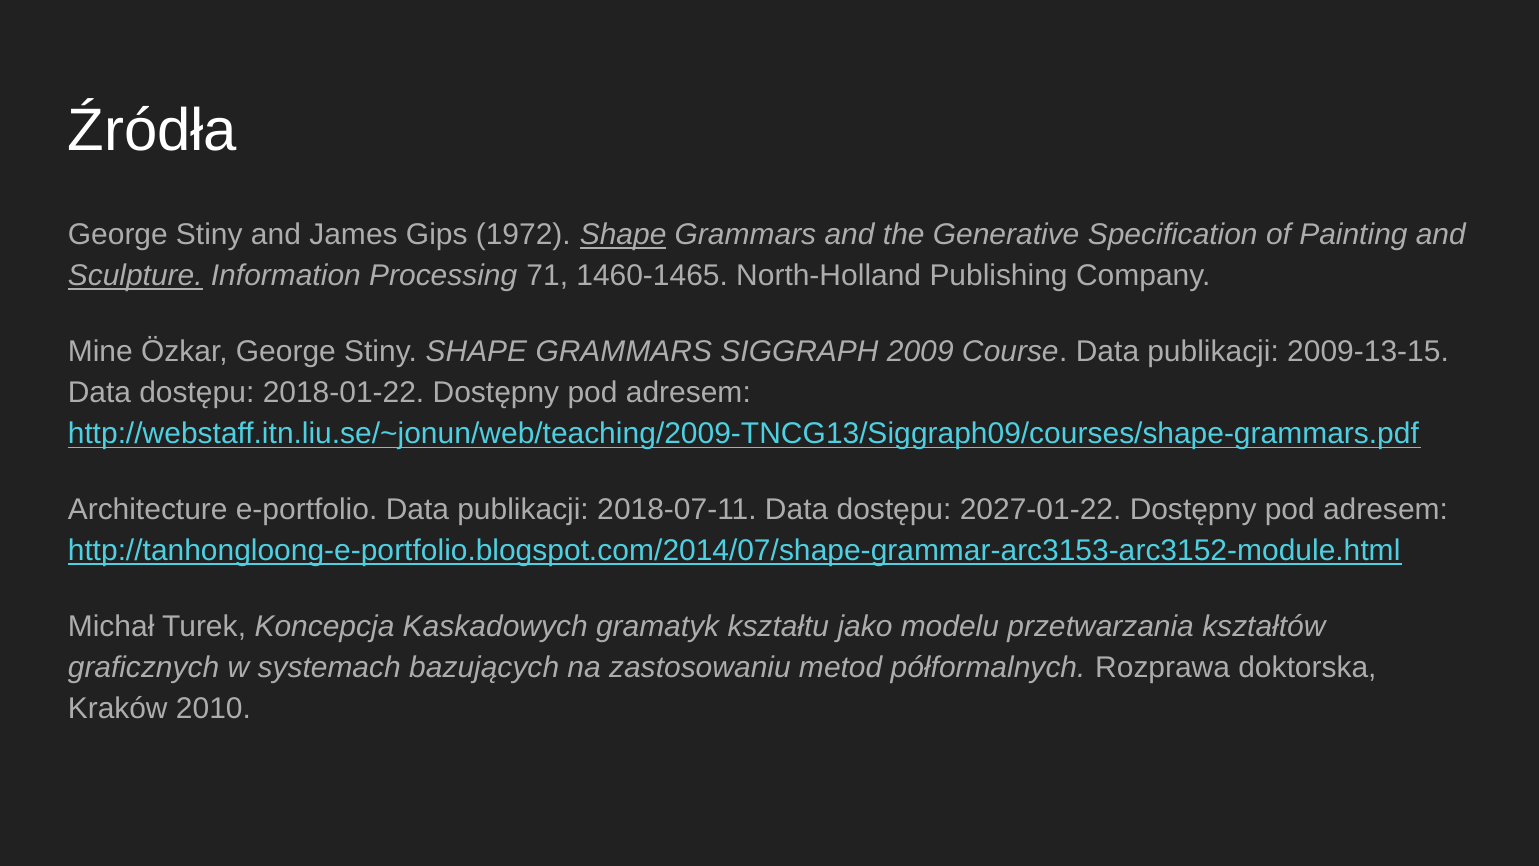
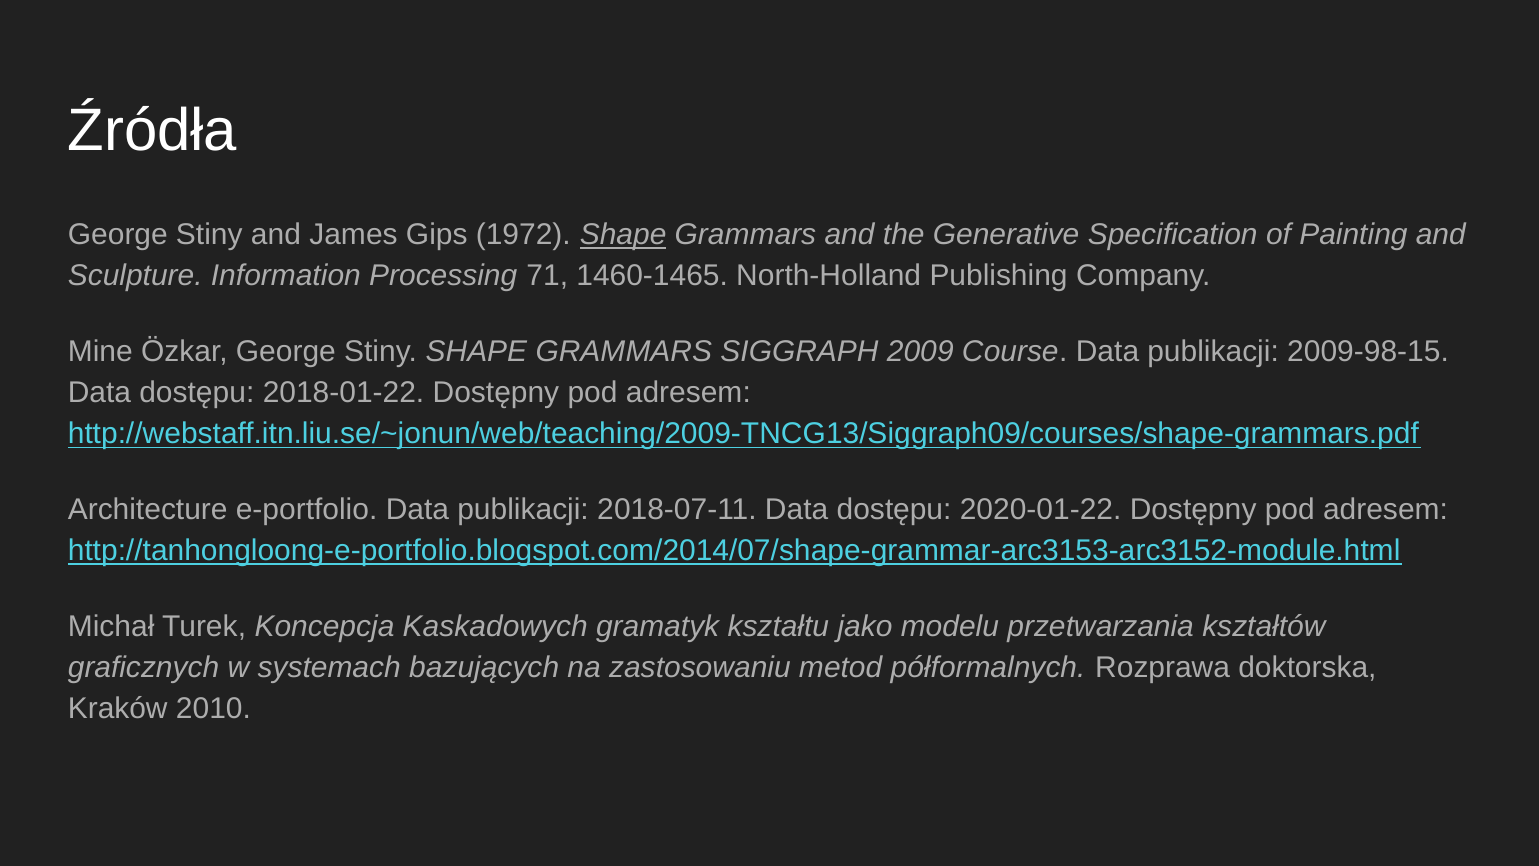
Sculpture underline: present -> none (135, 276)
2009-13-15: 2009-13-15 -> 2009-98-15 (1368, 351)
2027-01-22: 2027-01-22 -> 2020-01-22 (1041, 509)
